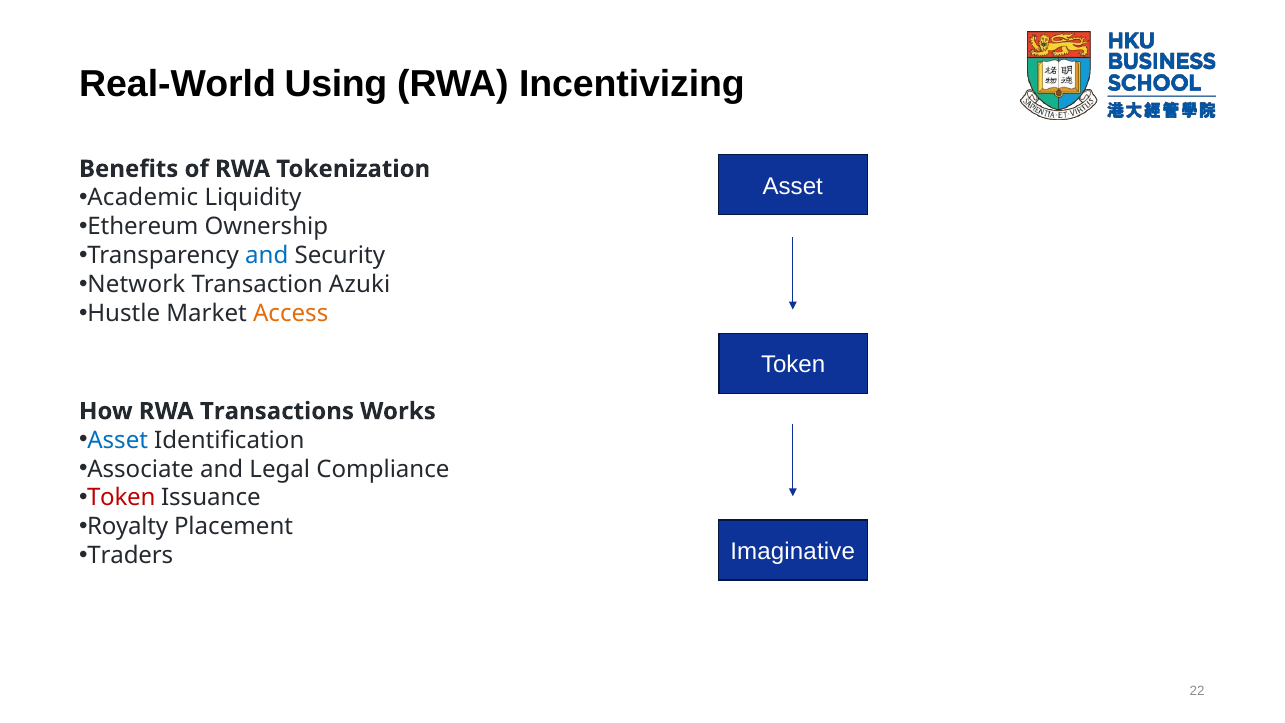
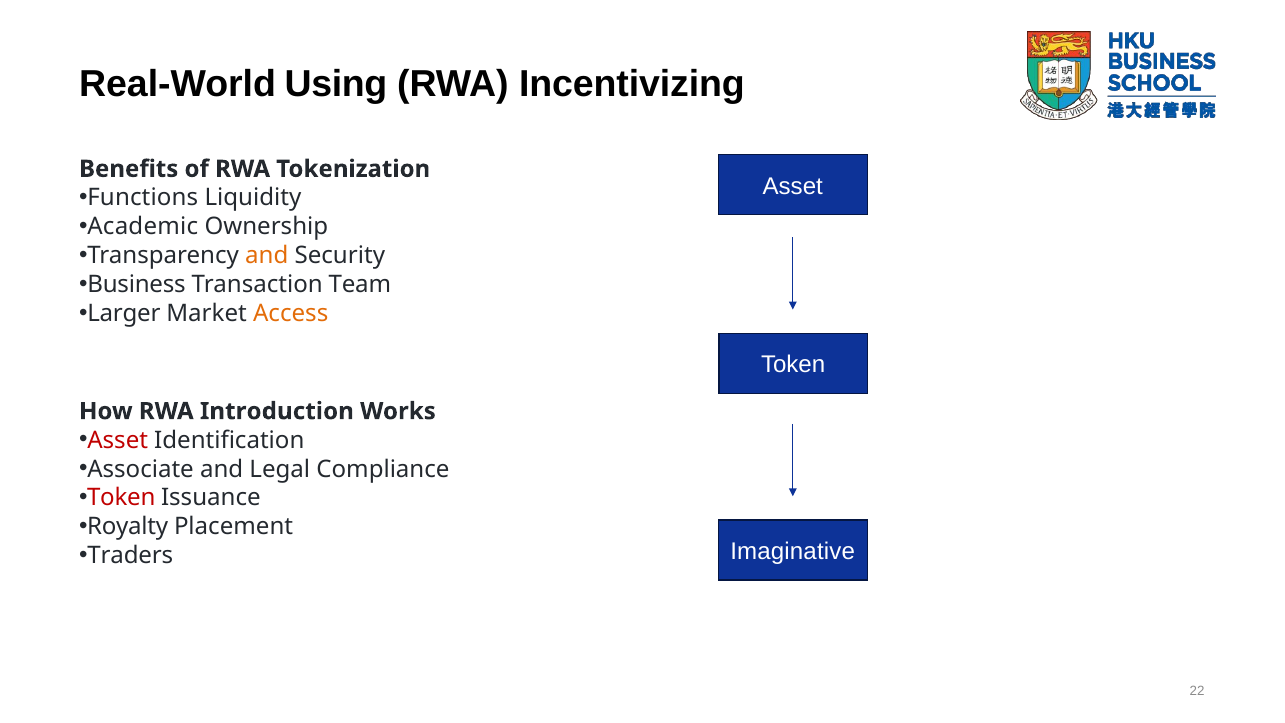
Academic: Academic -> Functions (143, 198)
Ethereum: Ethereum -> Academic (143, 227)
and colour: blue -> orange (267, 256)
Network: Network -> Business (137, 285)
Azuki: Azuki -> Team (360, 285)
Hustle: Hustle -> Larger (124, 313)
Transactions: Transactions -> Introduction (277, 411)
Asset colour: blue -> red (118, 440)
